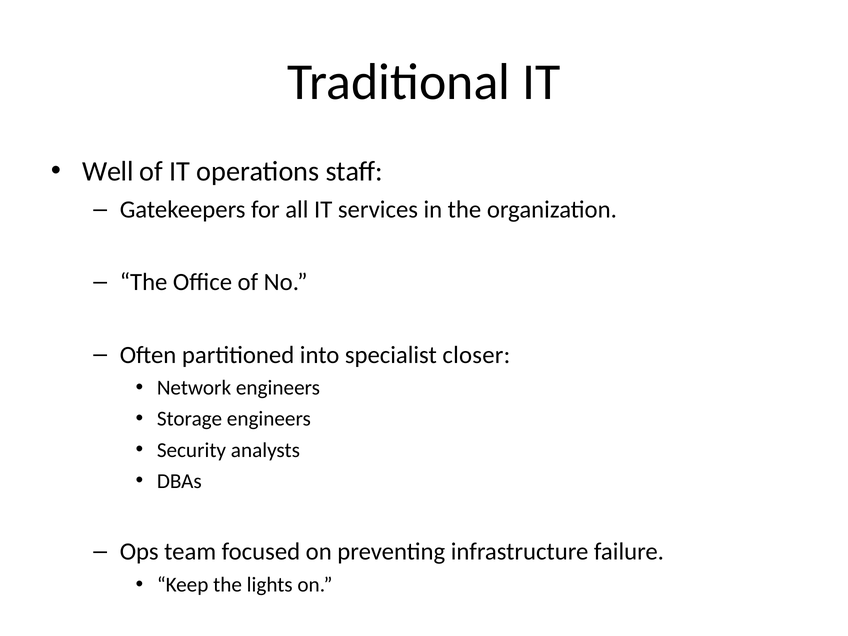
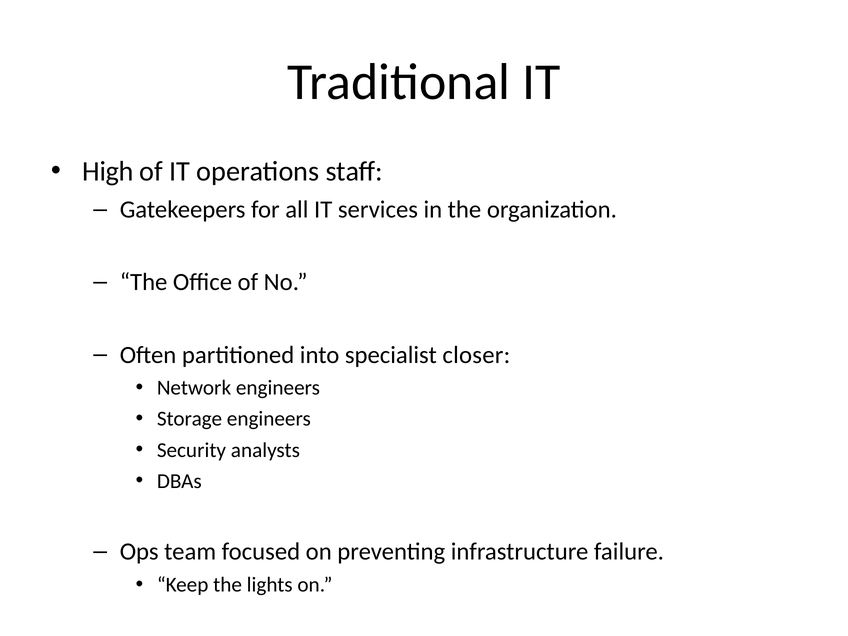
Well: Well -> High (108, 172)
